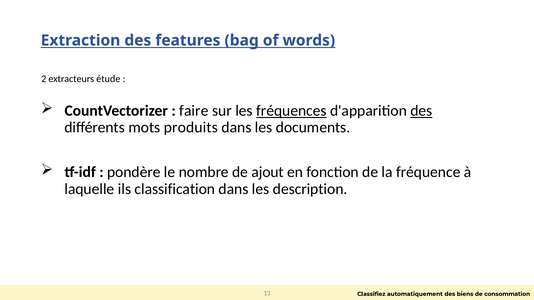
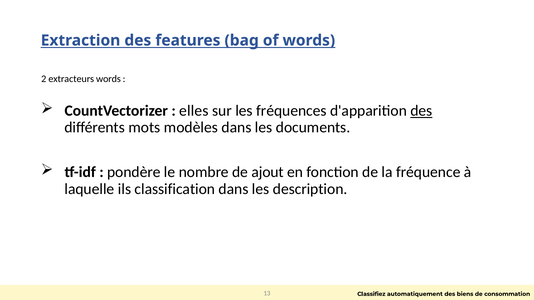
extracteurs étude: étude -> words (108, 79)
faire: faire -> elles (194, 111)
fréquences underline: present -> none (291, 111)
produits: produits -> modèles (191, 128)
